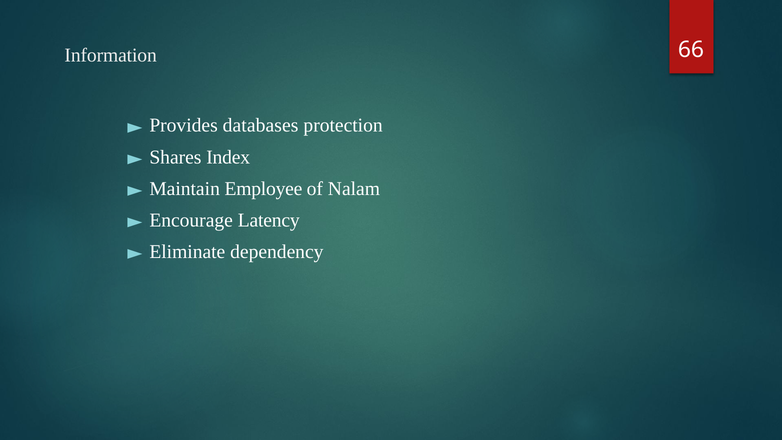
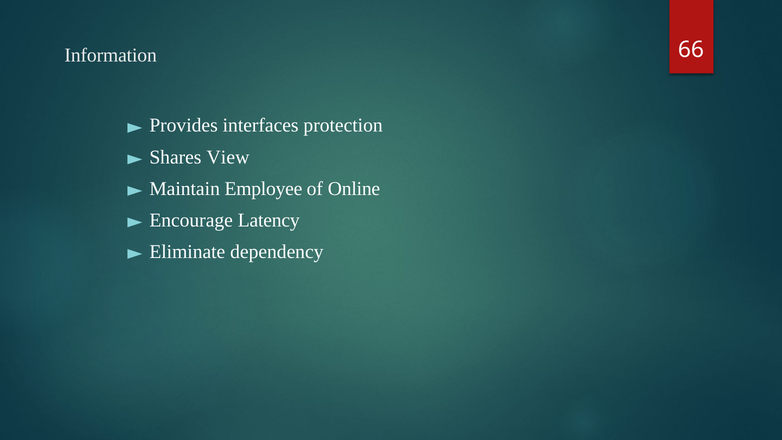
databases: databases -> interfaces (261, 125)
Index: Index -> View (228, 157)
Nalam: Nalam -> Online (354, 189)
